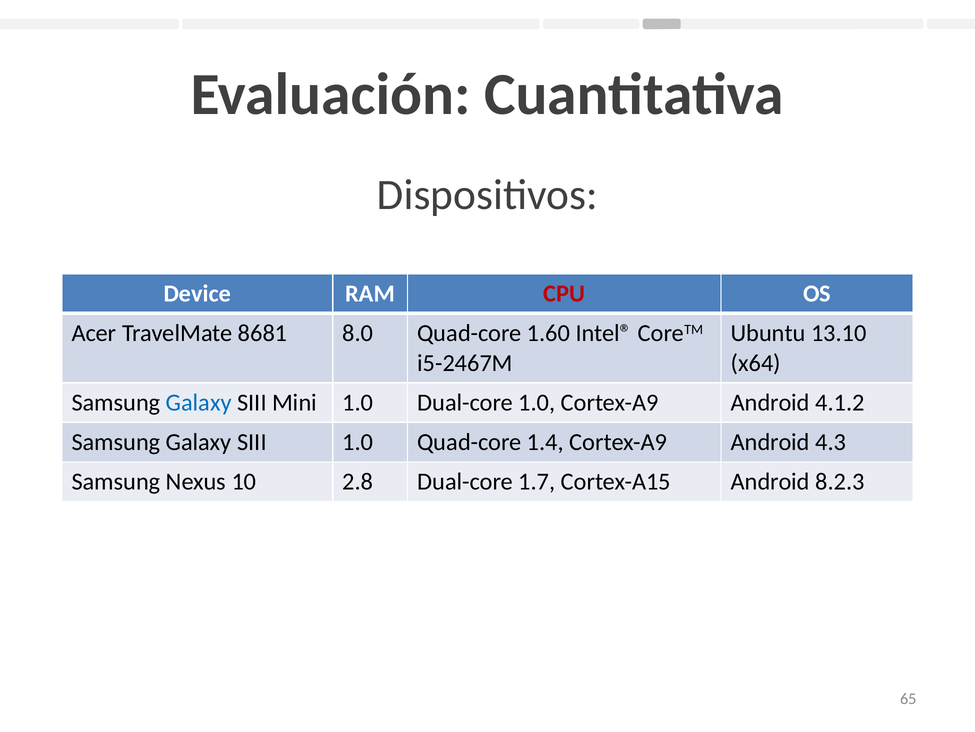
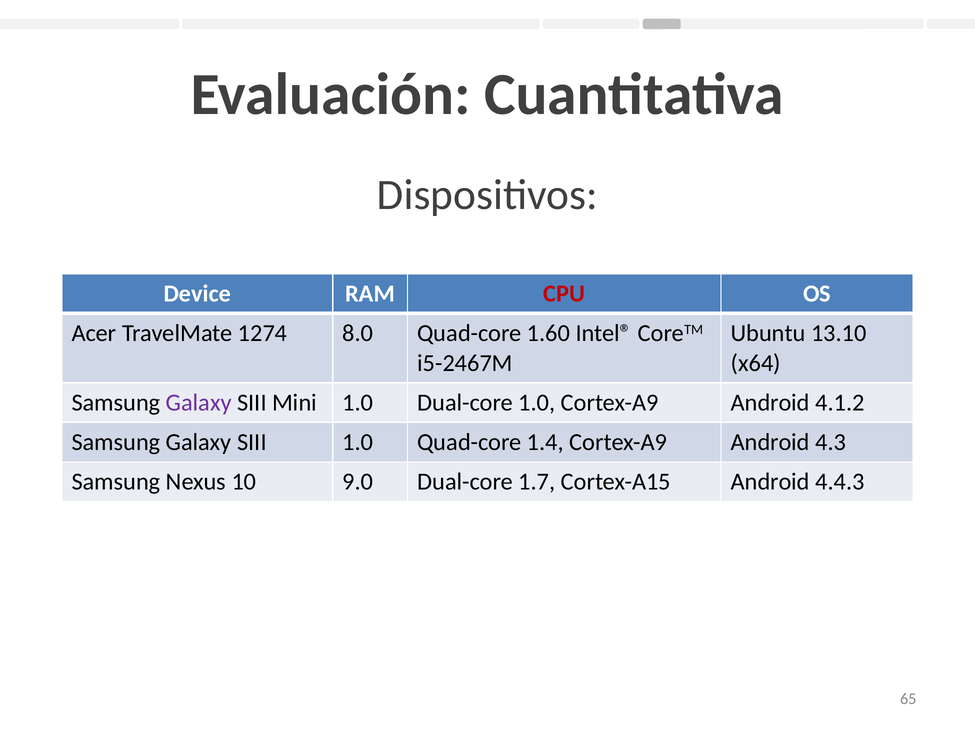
8681: 8681 -> 1274 (263, 333)
Galaxy colour: blue -> purple (199, 402)
2.8: 2.8 -> 9.0 (358, 481)
8.2.3: 8.2.3 -> 4.4.3 (840, 481)
